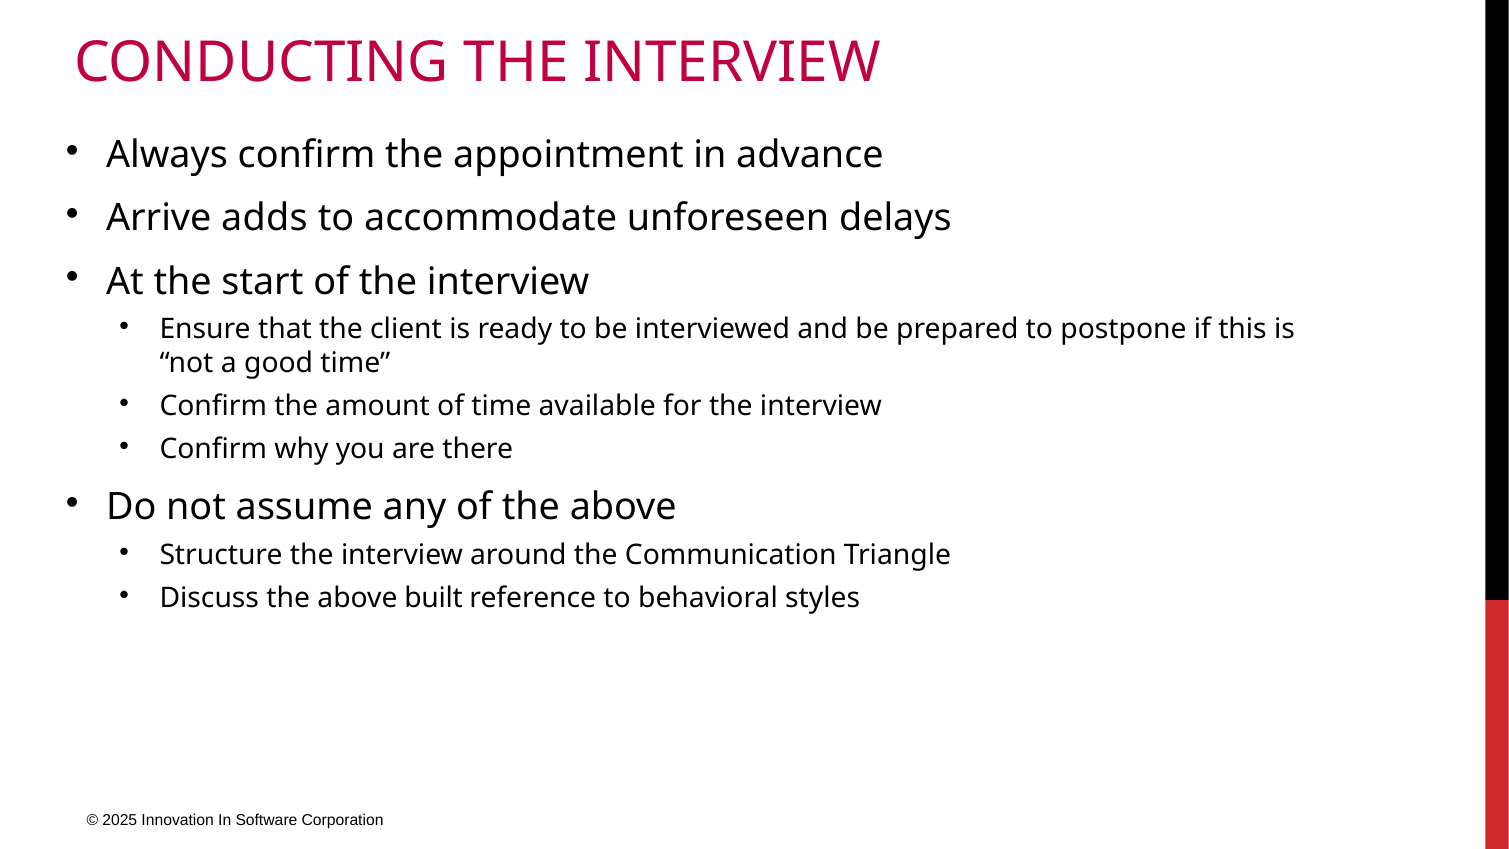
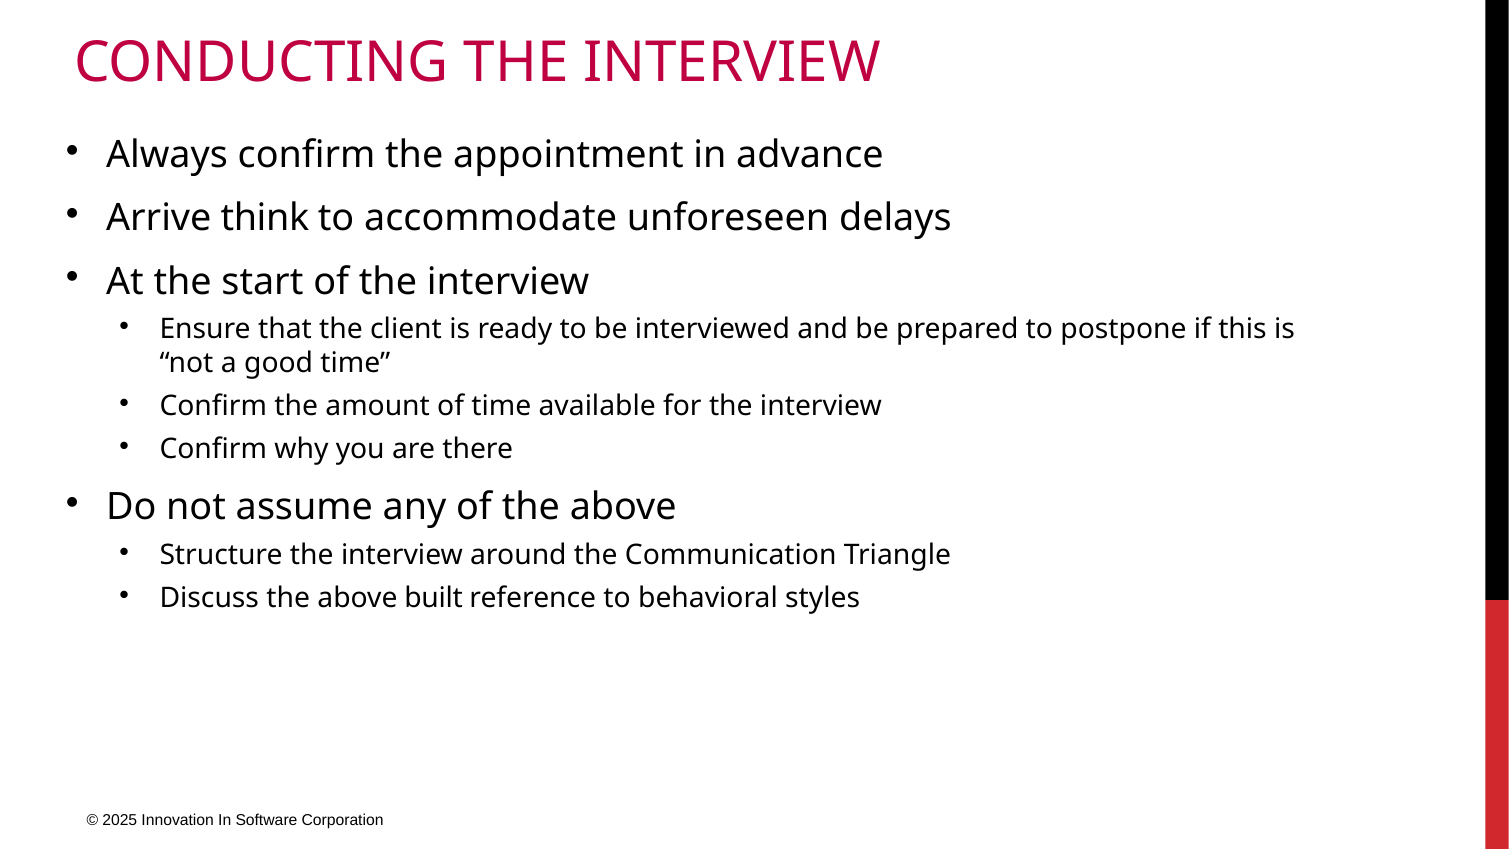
adds: adds -> think (265, 218)
